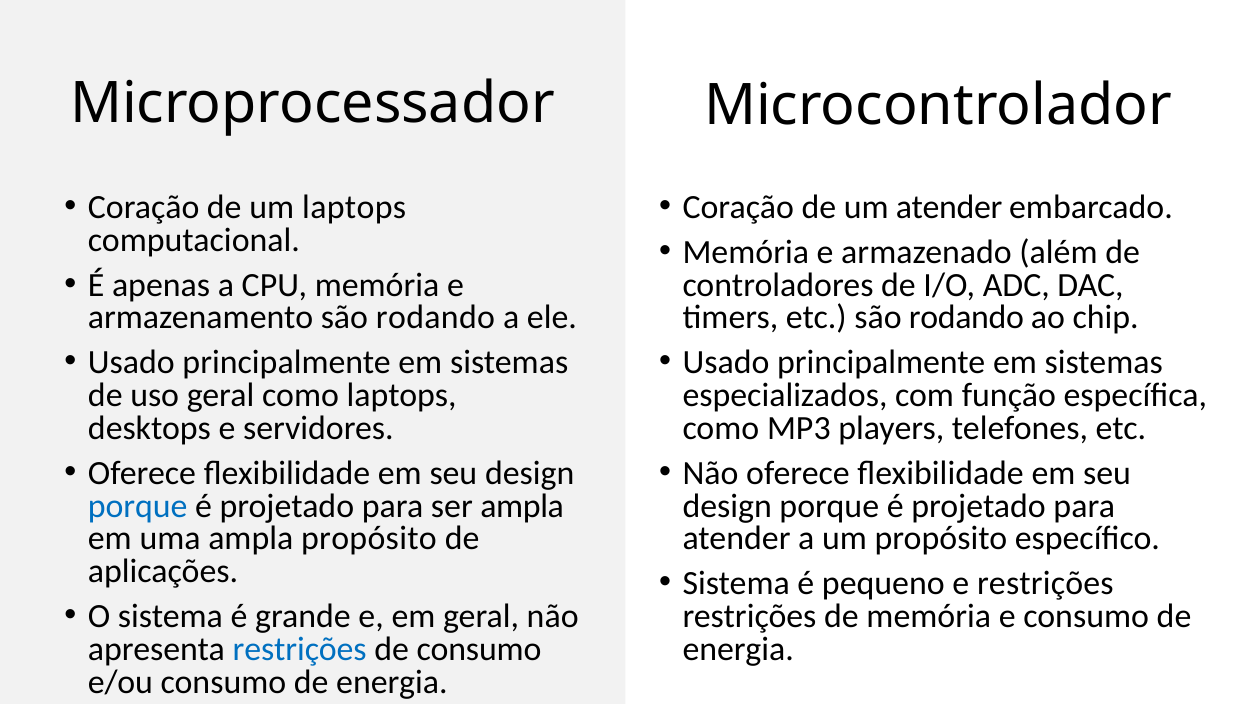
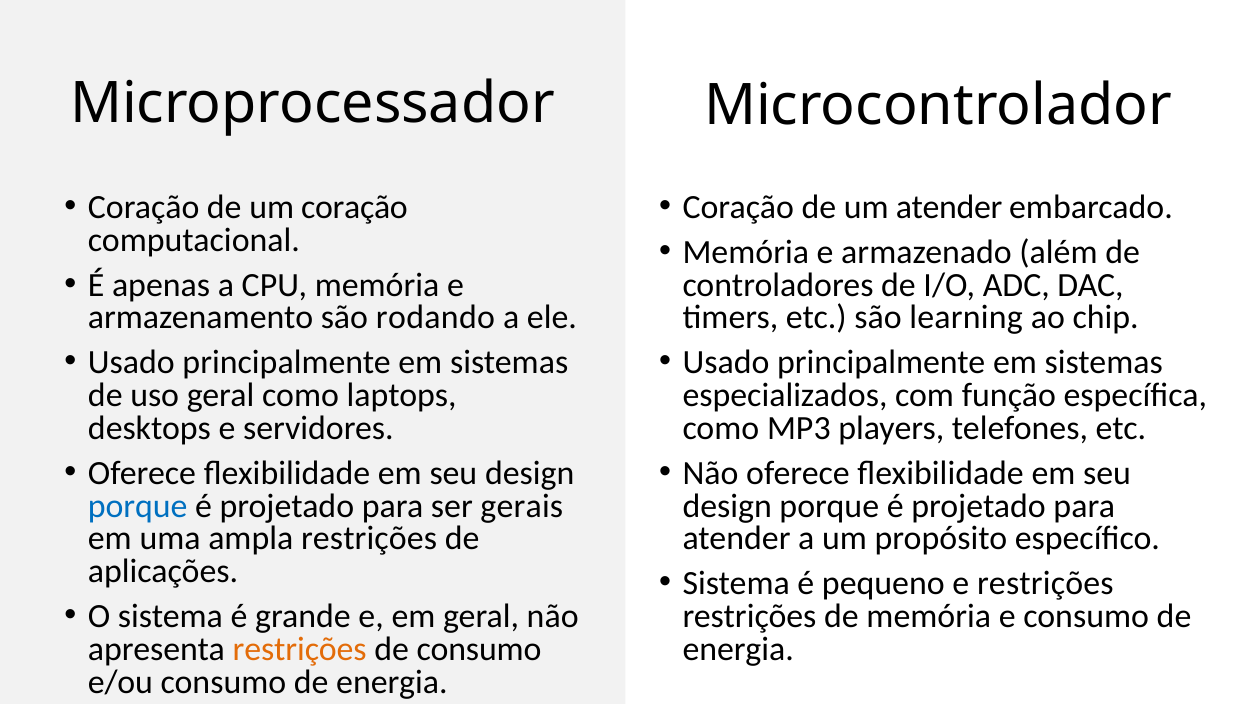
um laptops: laptops -> coração (354, 207)
etc são rodando: rodando -> learning (966, 318)
ser ampla: ampla -> gerais (522, 506)
ampla propósito: propósito -> restrições (369, 539)
restrições colour: blue -> orange (300, 649)
